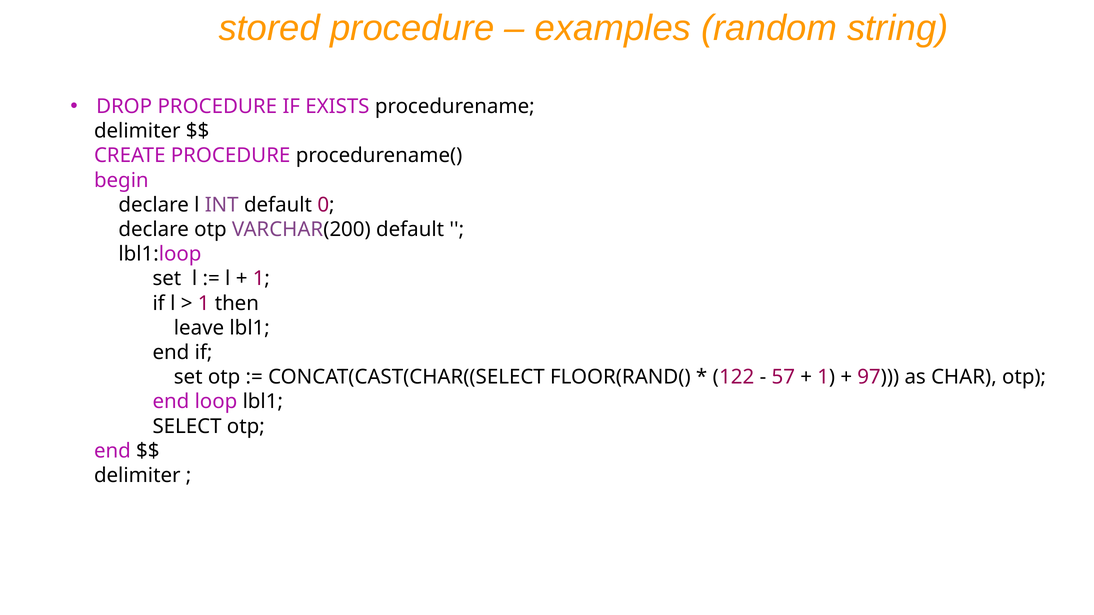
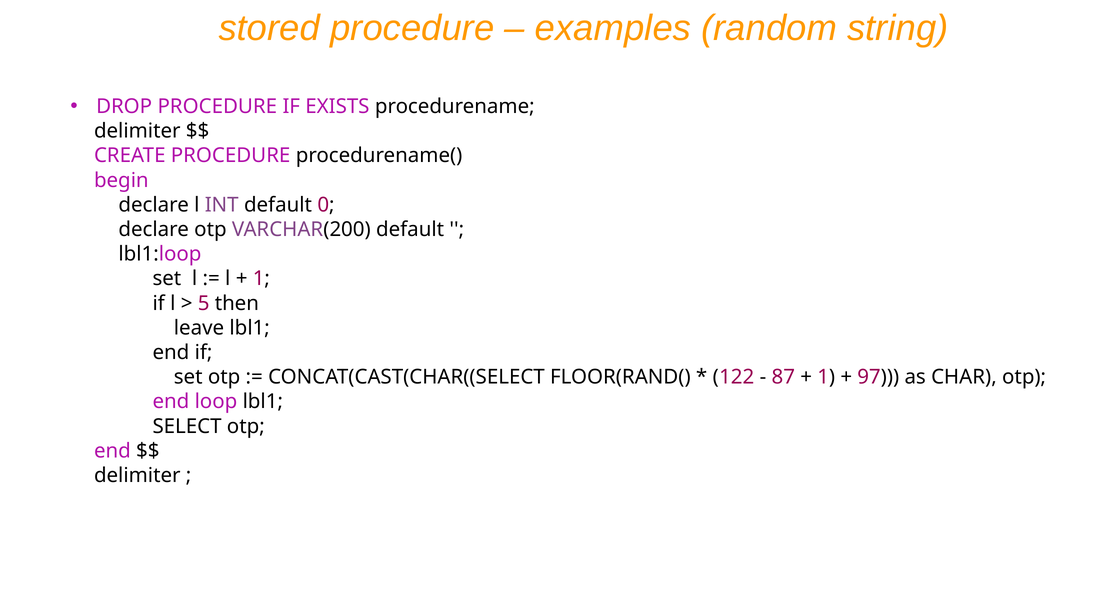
1: 1 -> 5 (204, 303)
57: 57 -> 87 (783, 377)
